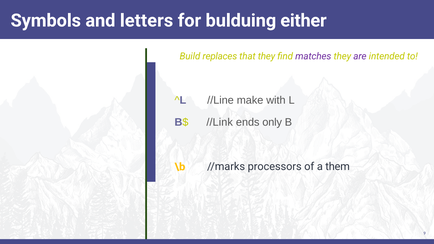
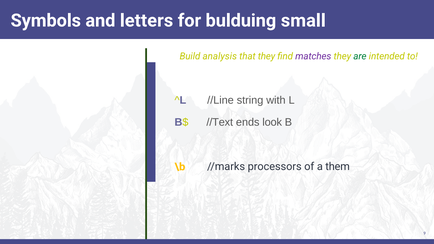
either: either -> small (303, 21)
replaces: replaces -> analysis (220, 57)
are colour: purple -> green (360, 57)
make: make -> string (250, 100)
//Link: //Link -> //Text (220, 122)
only: only -> look (272, 122)
